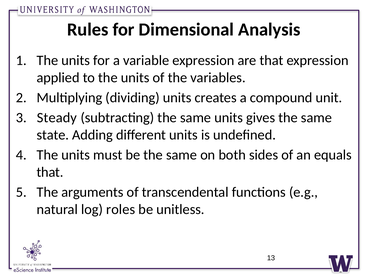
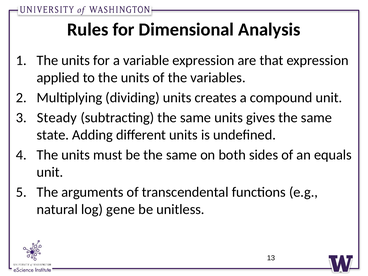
that: that -> unit (50, 172)
roles: roles -> gene (121, 209)
